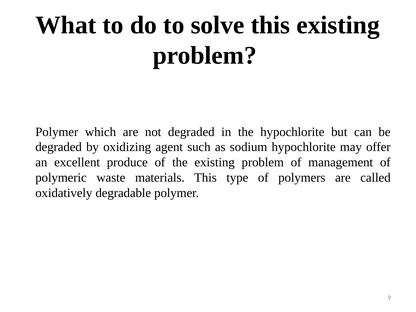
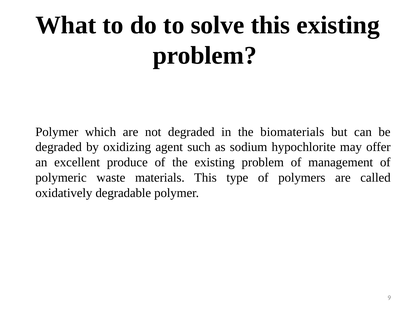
the hypochlorite: hypochlorite -> biomaterials (292, 132)
